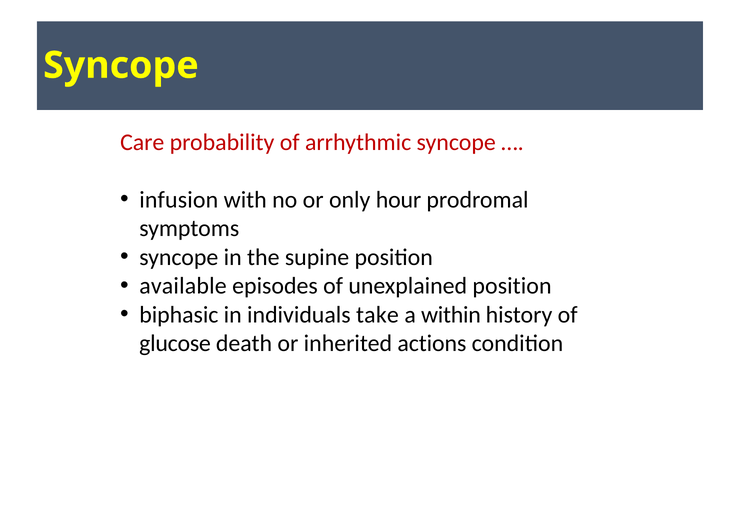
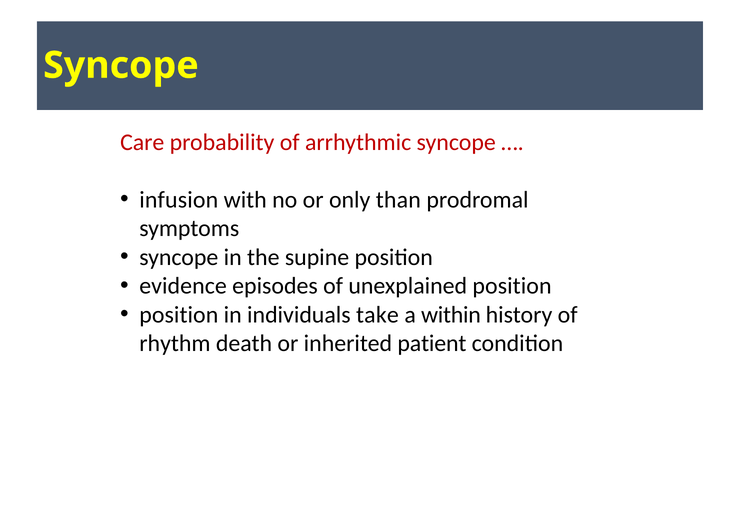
hour: hour -> than (398, 200)
available: available -> evidence (183, 286)
biphasic: biphasic -> position (179, 314)
glucose: glucose -> rhythm (175, 343)
actions: actions -> patient (432, 343)
